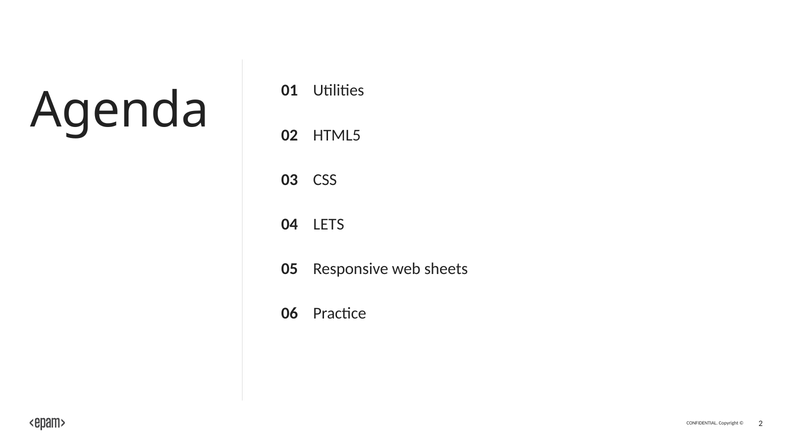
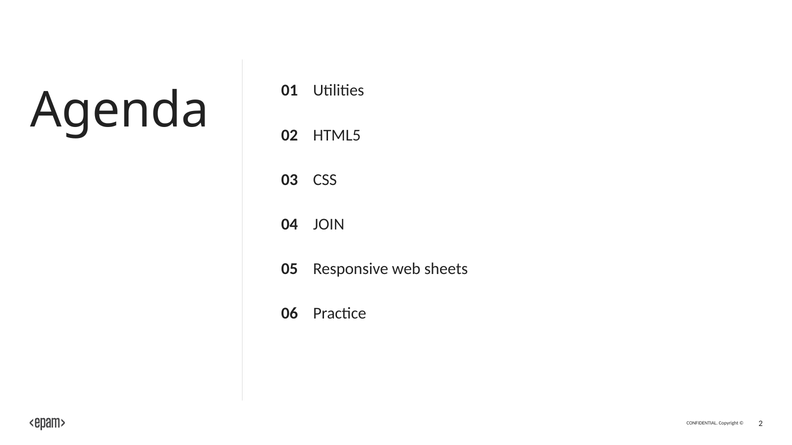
LETS: LETS -> JOIN (329, 225)
